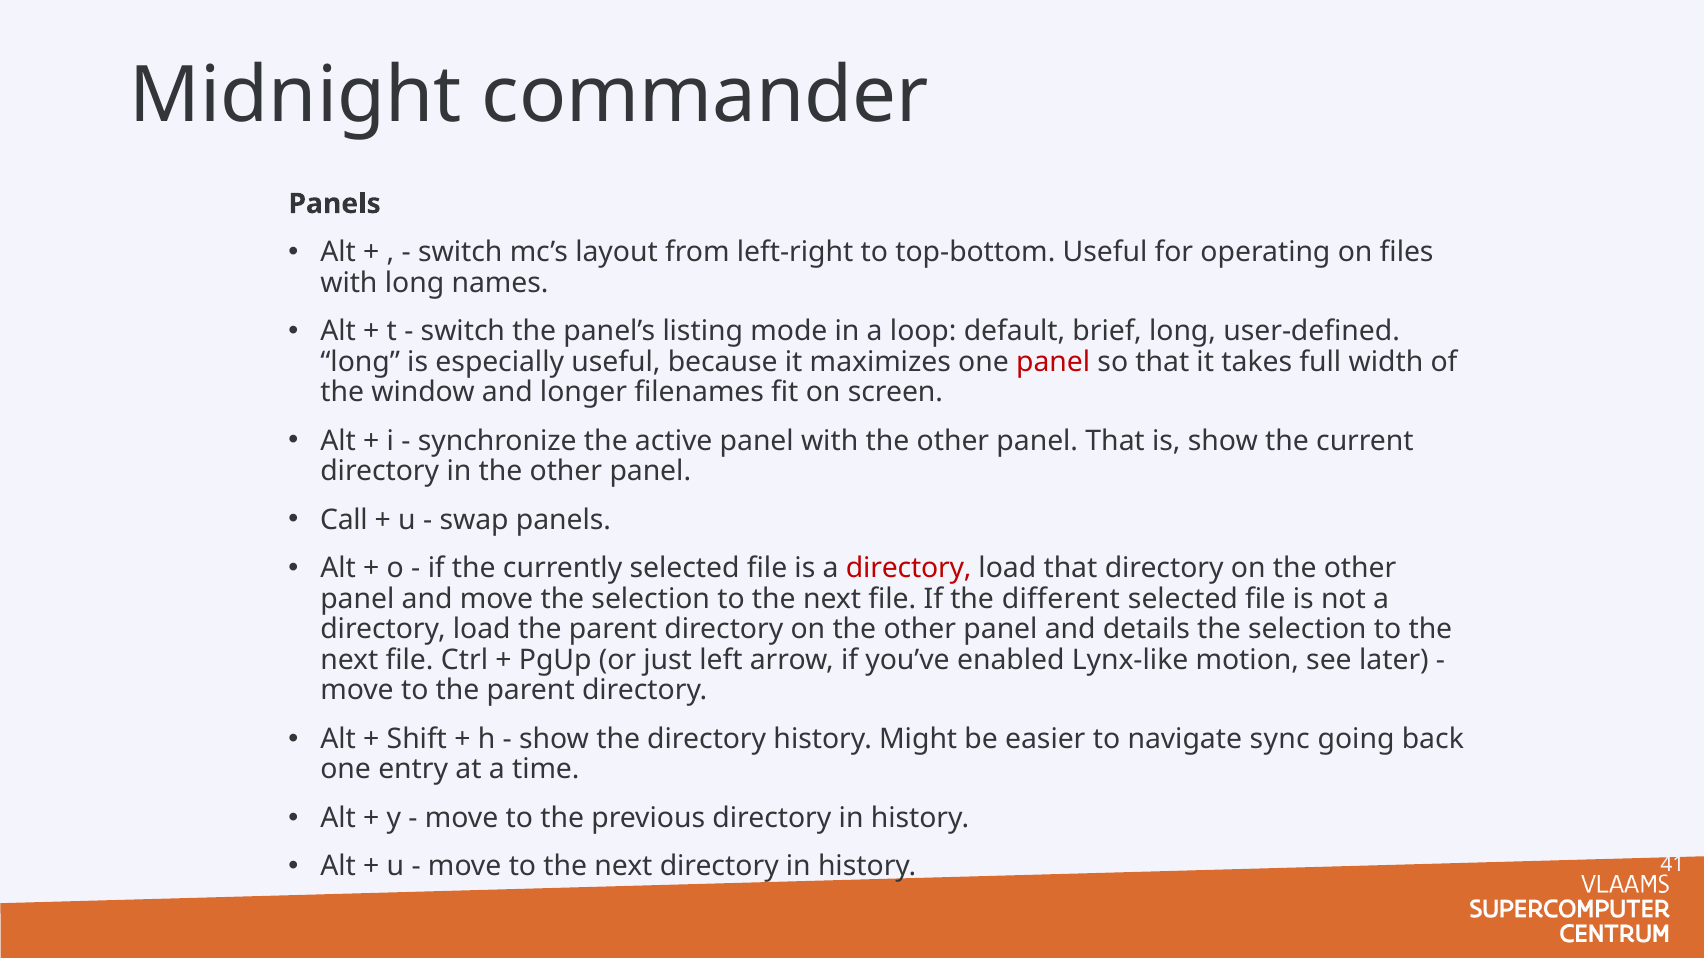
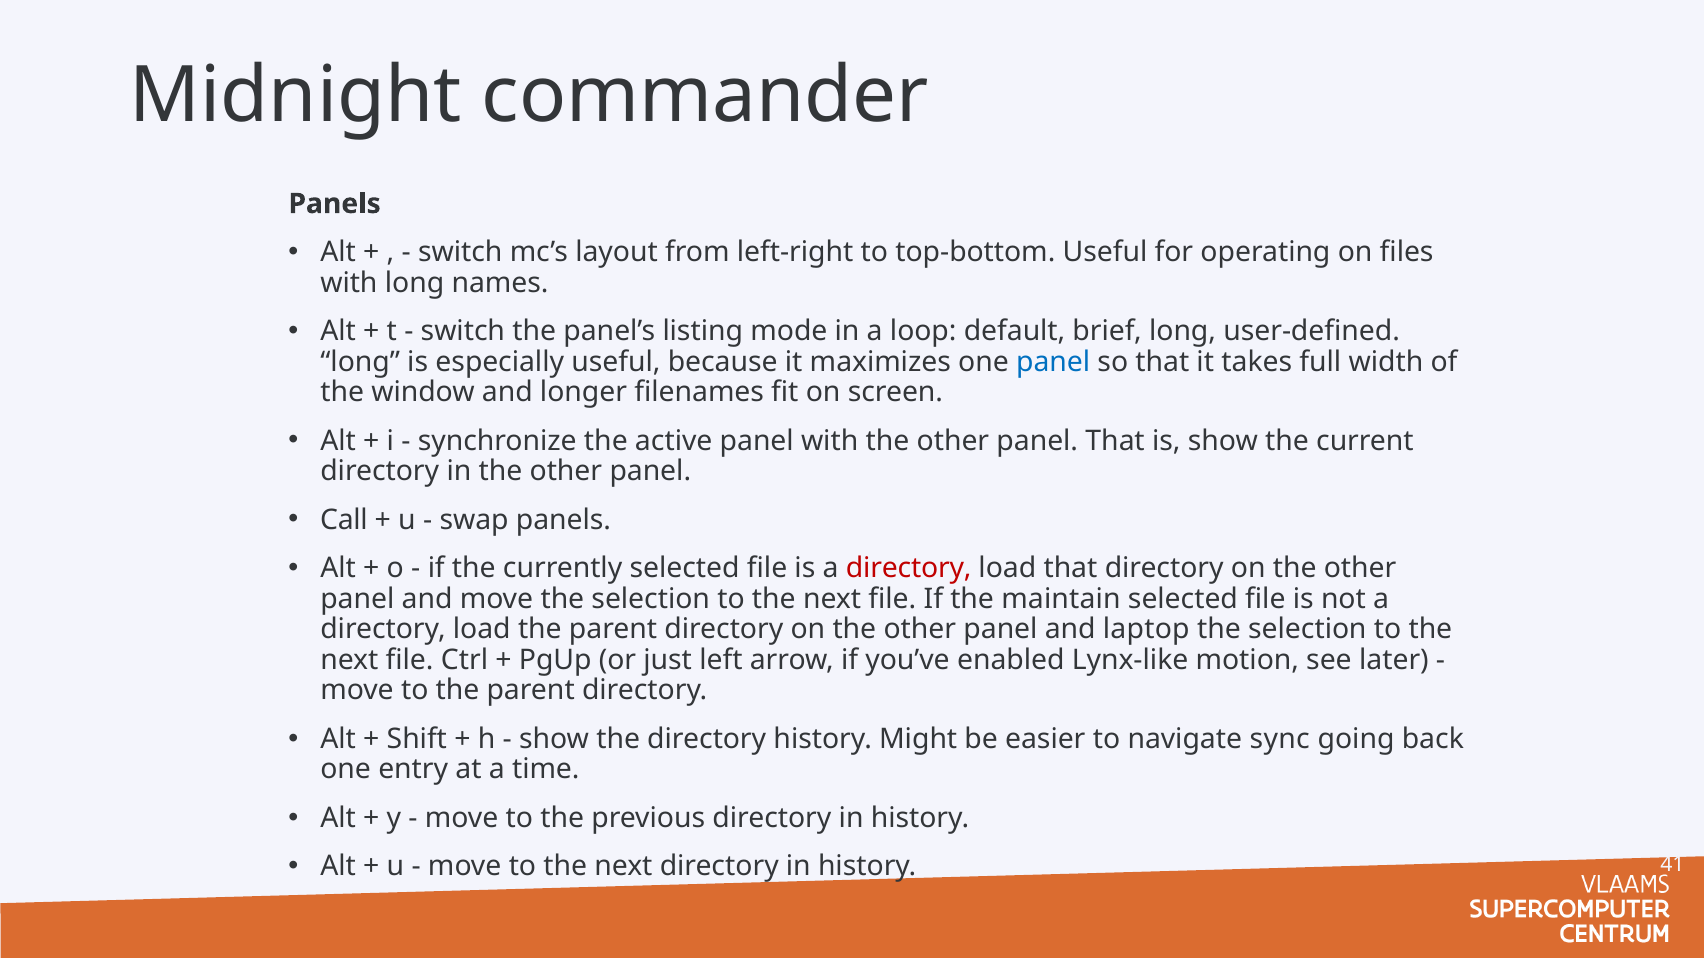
panel colour: red -> blue (1053, 362)
different: different -> maintain (1061, 599)
details: details -> laptop (1146, 630)
